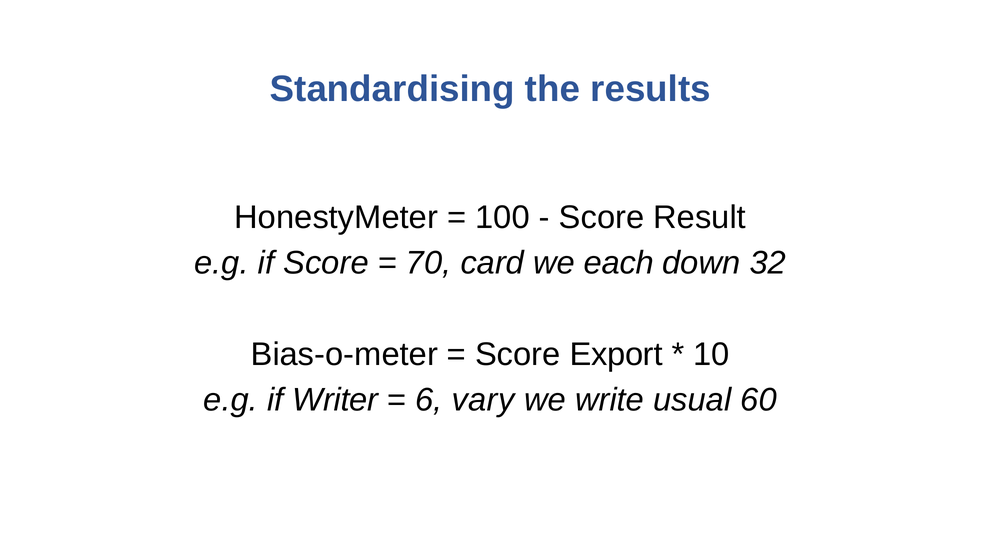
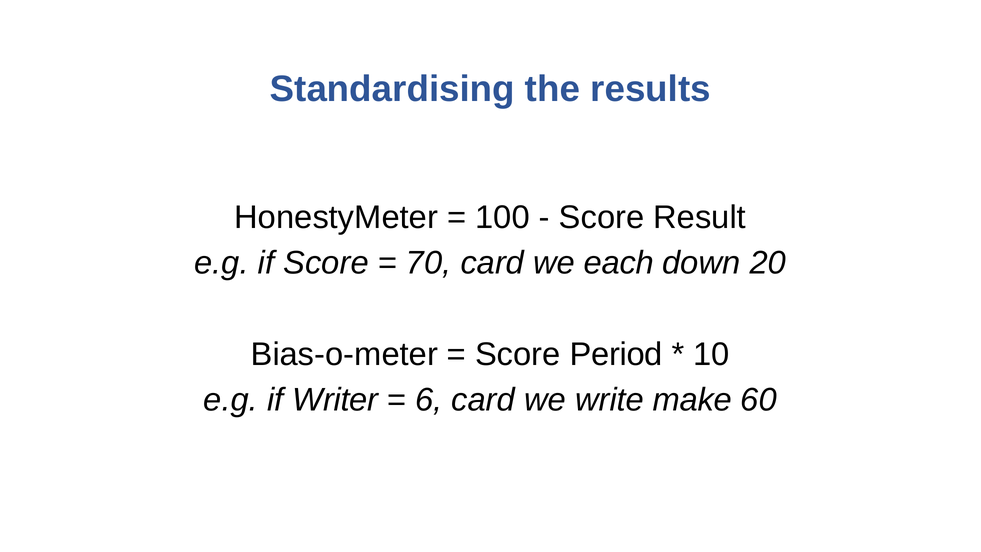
32: 32 -> 20 (768, 263)
Export: Export -> Period (616, 354)
6 vary: vary -> card (483, 400)
usual: usual -> make (692, 400)
